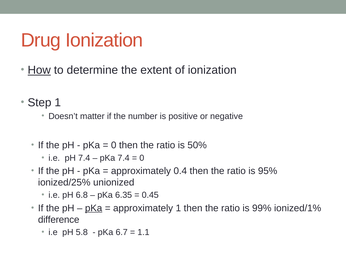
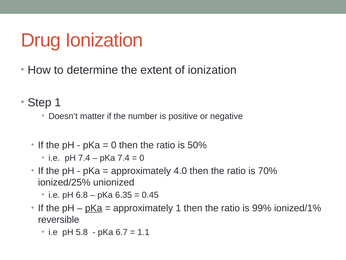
How underline: present -> none (39, 70)
0.4: 0.4 -> 4.0 (180, 171)
95%: 95% -> 70% (268, 171)
difference: difference -> reversible (59, 219)
